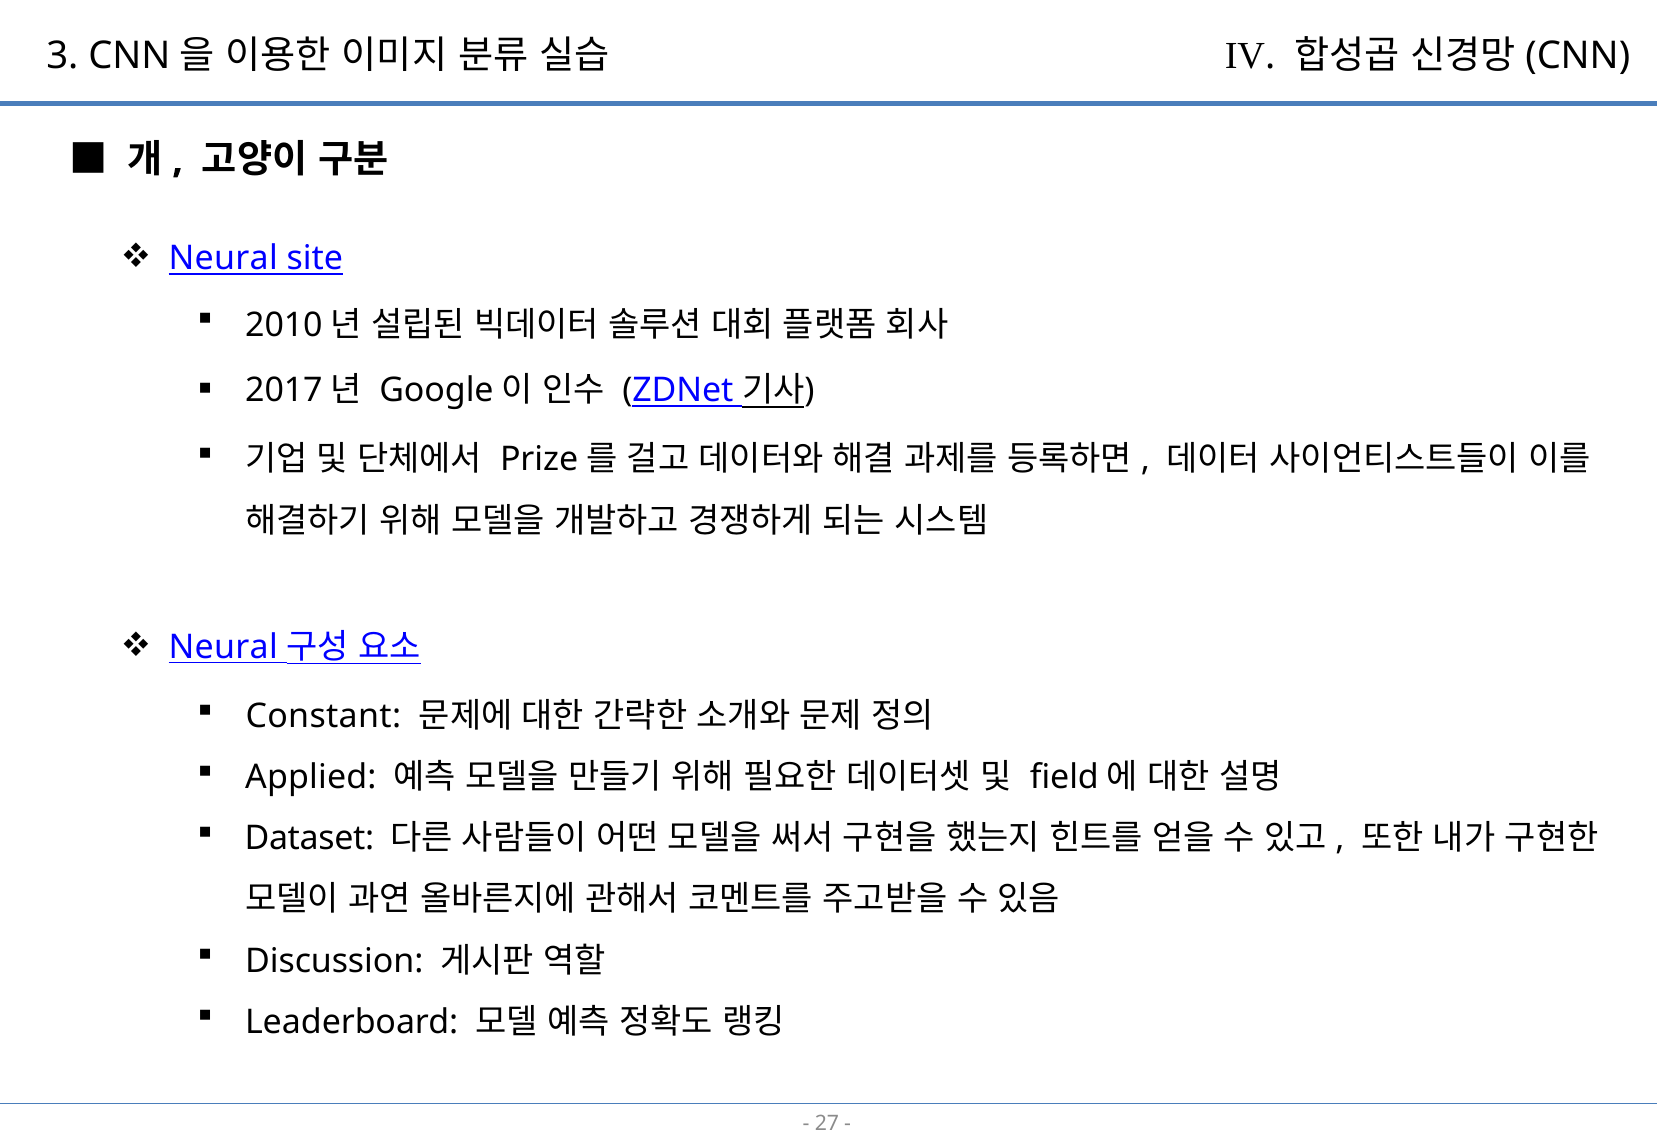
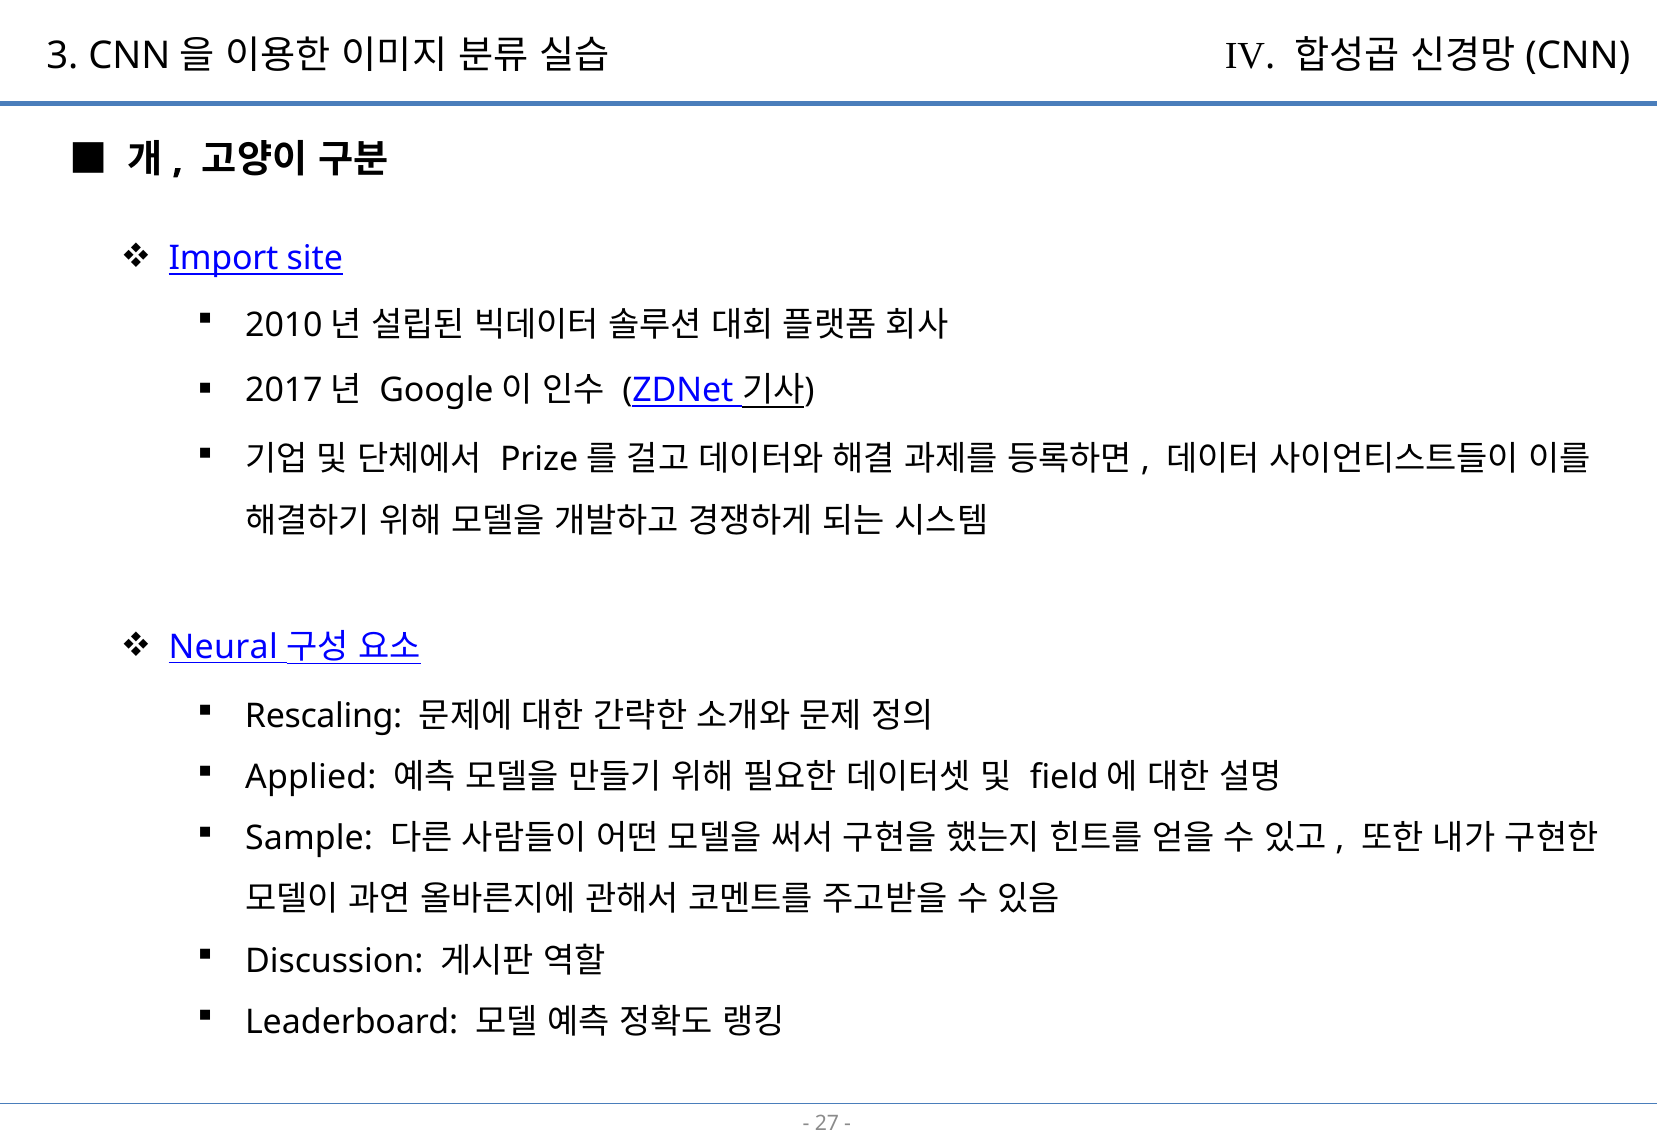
Neural: Neural -> Import (223, 259)
Constant: Constant -> Rescaling (324, 717)
Dataset: Dataset -> Sample (309, 839)
